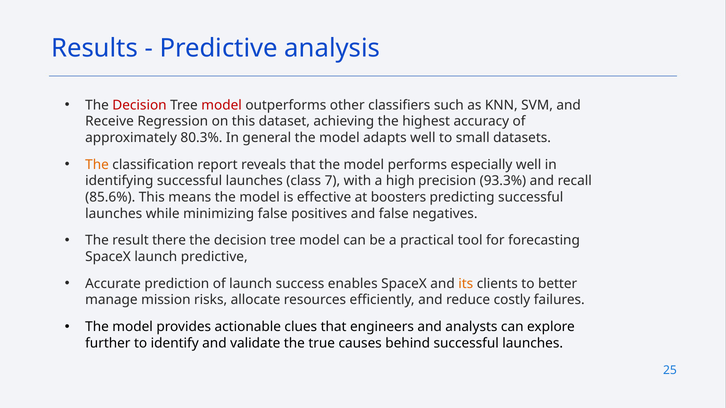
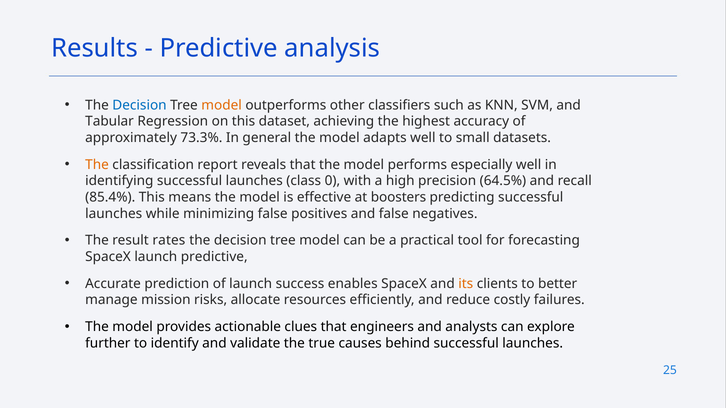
Decision colour: red -> blue (140, 105)
model colour: red -> orange (222, 105)
Receive: Receive -> Tabular (110, 121)
80.3%: 80.3% -> 73.3% (201, 138)
7: 7 -> 0 (332, 181)
93.3%: 93.3% -> 64.5% (503, 181)
85.6%: 85.6% -> 85.4% (110, 197)
there: there -> rates (169, 241)
